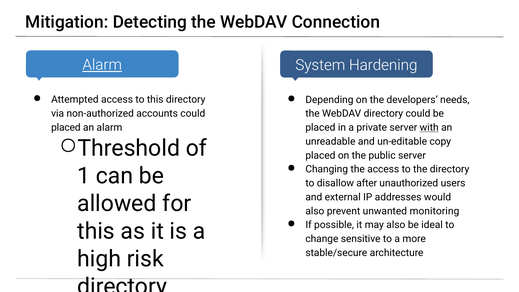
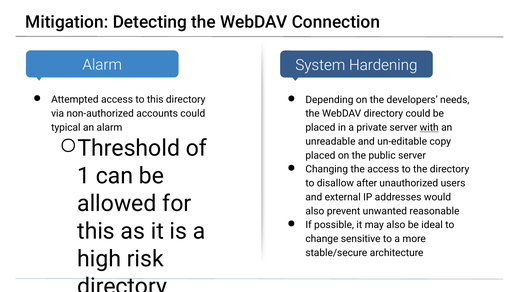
Alarm underline: present -> none (102, 65)
placed: placed -> typical (66, 127)
monitoring: monitoring -> reasonable (434, 211)
